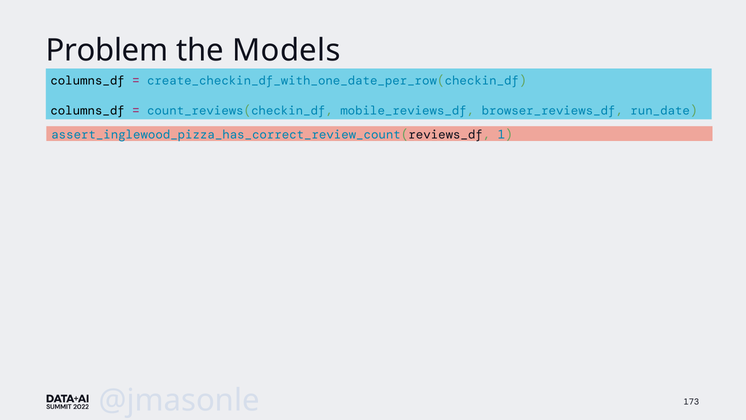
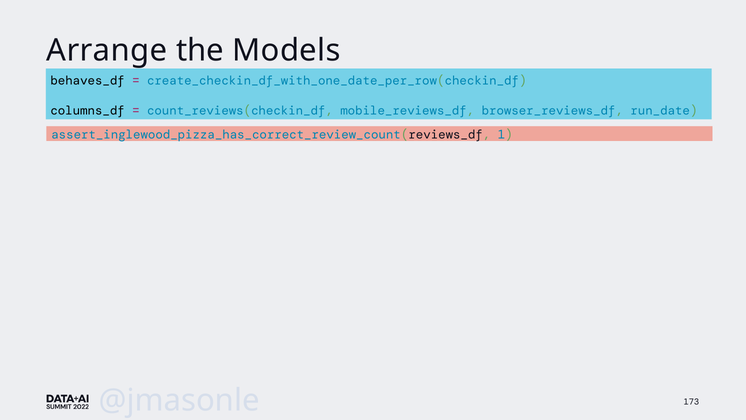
Problem: Problem -> Arrange (107, 50)
columns_df: columns_df -> behaves_df (88, 81)
